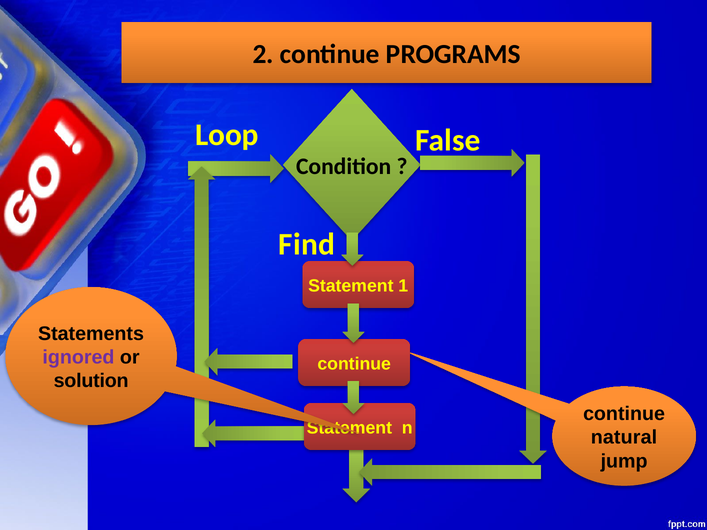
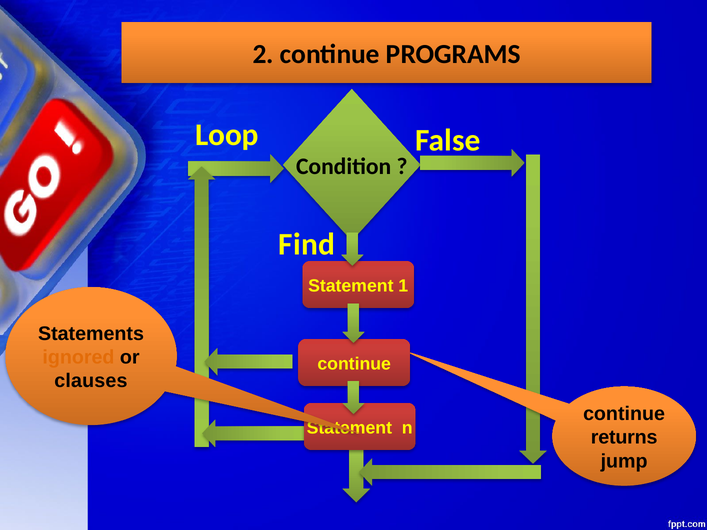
ignored colour: purple -> orange (78, 358)
solution: solution -> clauses (91, 381)
natural: natural -> returns (624, 438)
